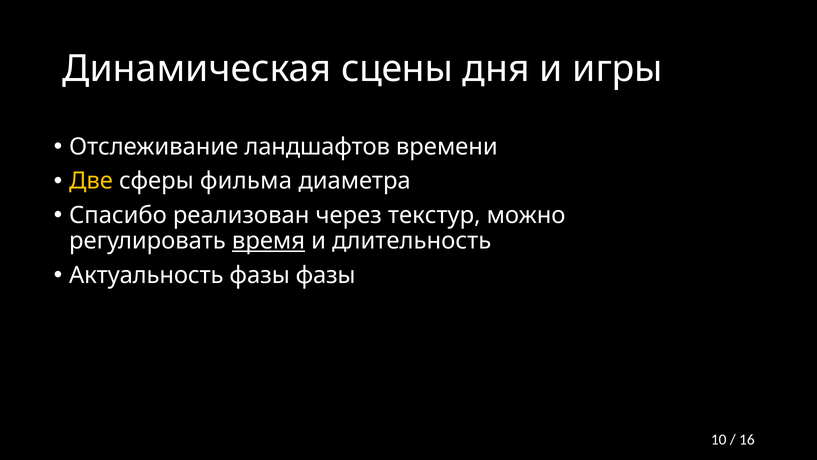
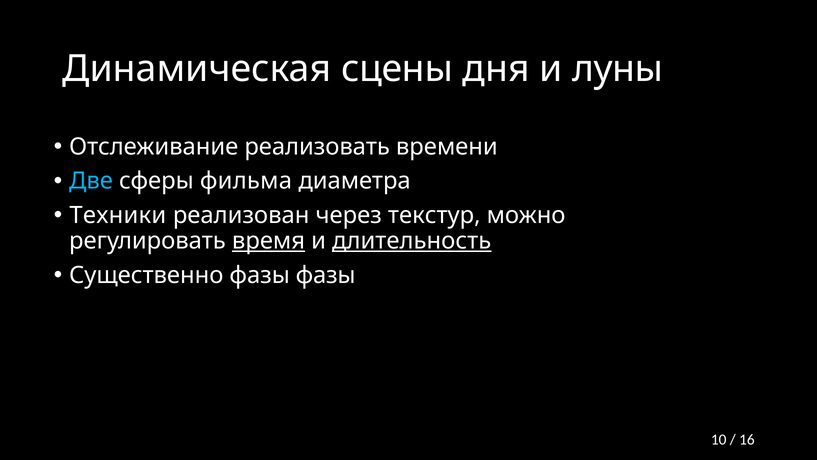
игры: игры -> луны (618, 69)
ландшафтов: ландшафтов -> реализовать (317, 147)
Две colour: yellow -> light blue (91, 181)
Спасибо: Спасибо -> Техники (118, 215)
длительность underline: none -> present (412, 241)
Актуальность: Актуальность -> Существенно (146, 275)
